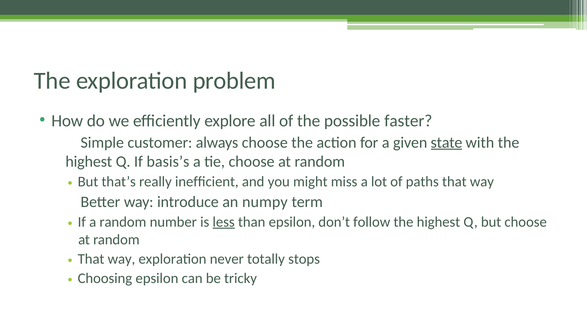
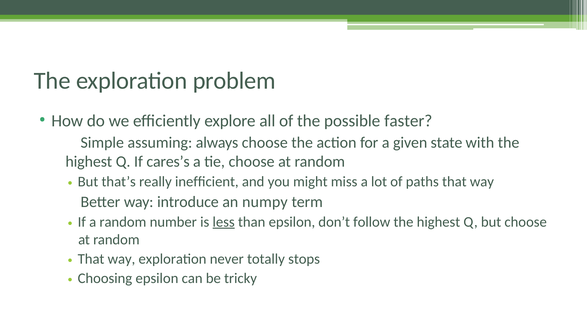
customer: customer -> assuming (160, 143)
state underline: present -> none (446, 143)
basis’s: basis’s -> cares’s (168, 162)
